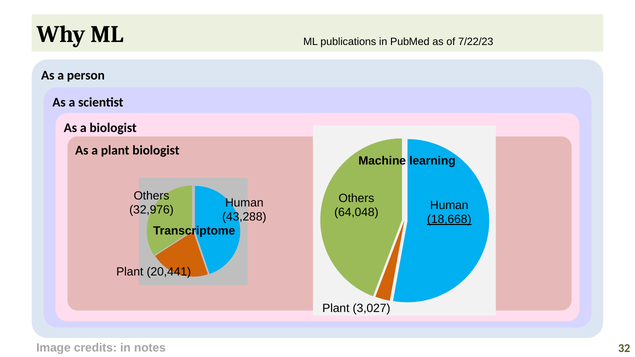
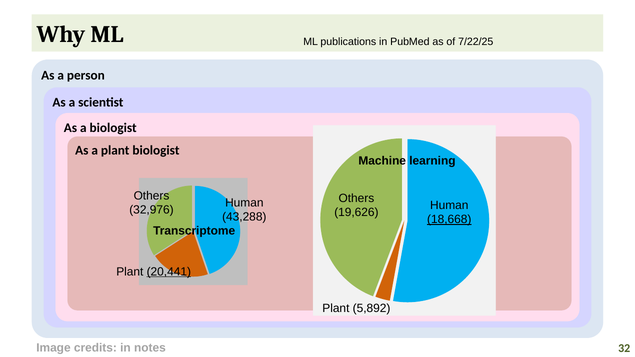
7/22/23: 7/22/23 -> 7/22/25 (476, 42)
64,048: 64,048 -> 19,626 (356, 213)
20,441 underline: none -> present (169, 272)
3,027: 3,027 -> 5,892 (372, 308)
